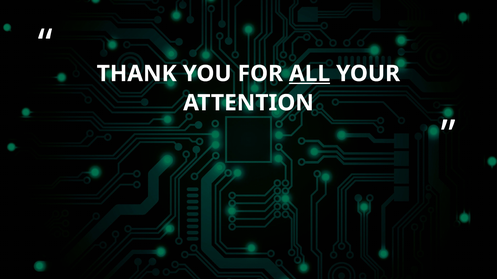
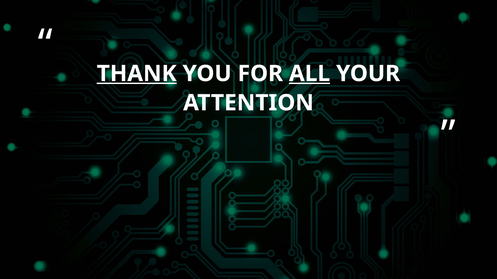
THANK underline: none -> present (137, 74)
